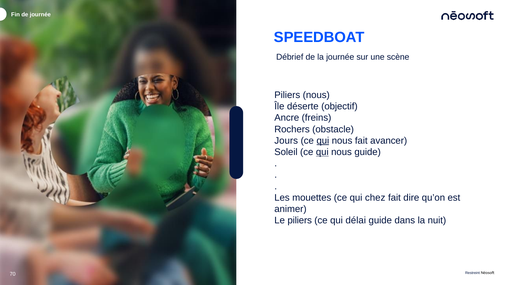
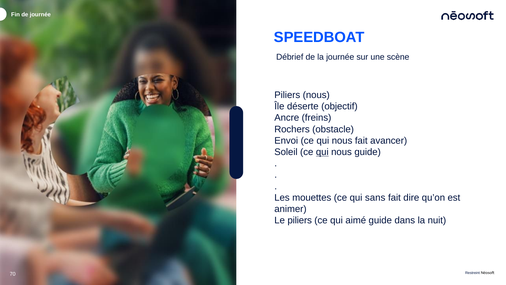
Jours: Jours -> Envoi (286, 140)
qui underline: present -> none (323, 140)
chez: chez -> sans (375, 197)
délai: délai -> aimé (356, 220)
